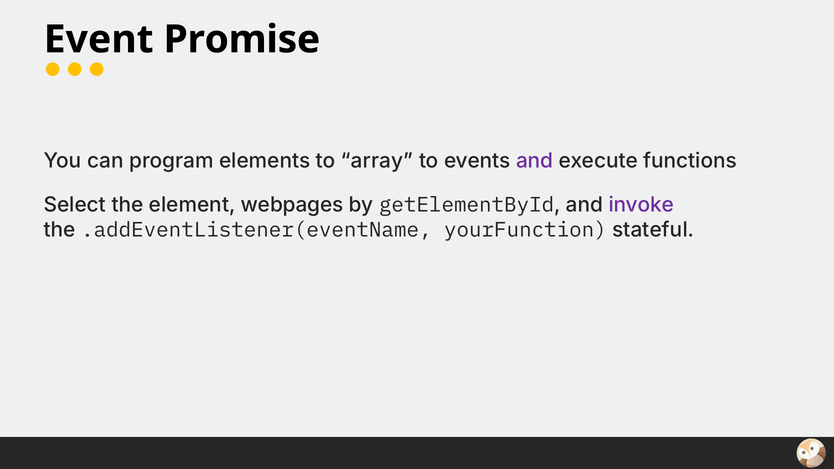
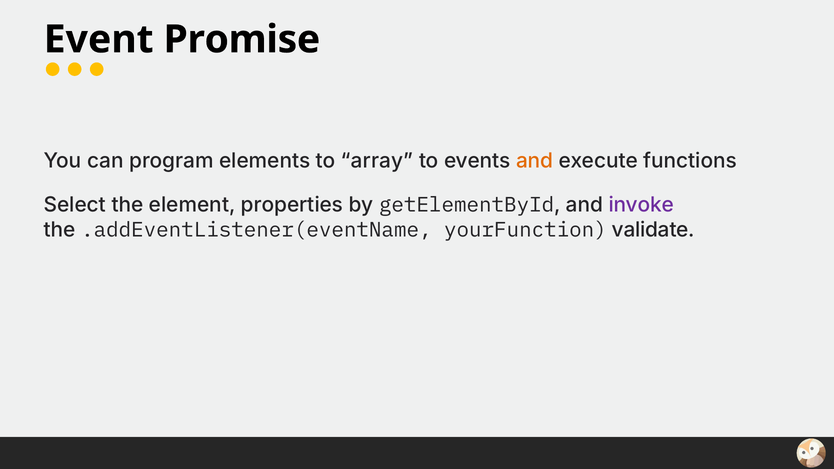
and colour: purple -> orange (535, 161)
webpages: webpages -> properties (292, 205)
stateful: stateful -> validate (653, 230)
